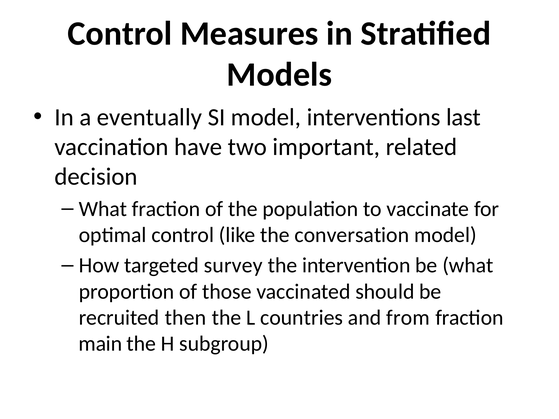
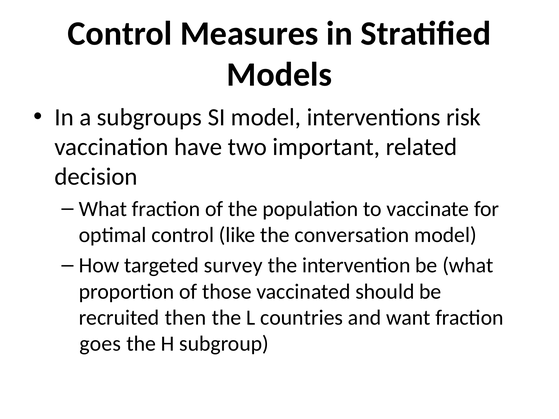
eventually: eventually -> subgroups (149, 117)
last: last -> risk (463, 117)
from: from -> want (408, 318)
main: main -> goes (100, 344)
